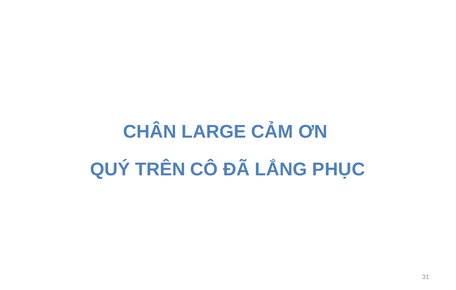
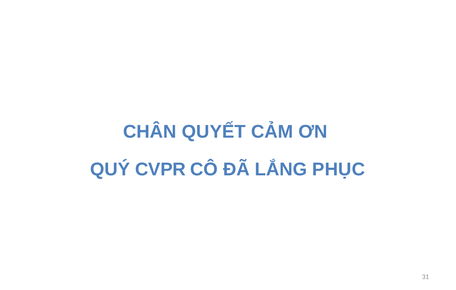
LARGE: LARGE -> QUYẾT (214, 132)
TRÊN: TRÊN -> CVPR (160, 169)
